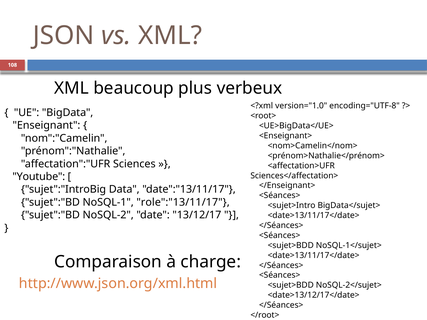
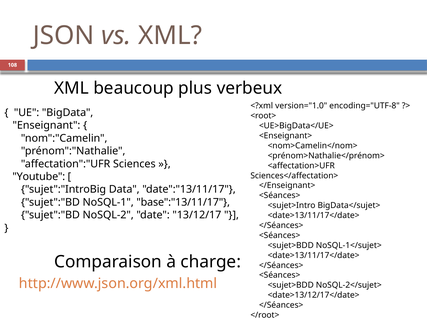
role":"13/11/17: role":"13/11/17 -> base":"13/11/17 (183, 202)
